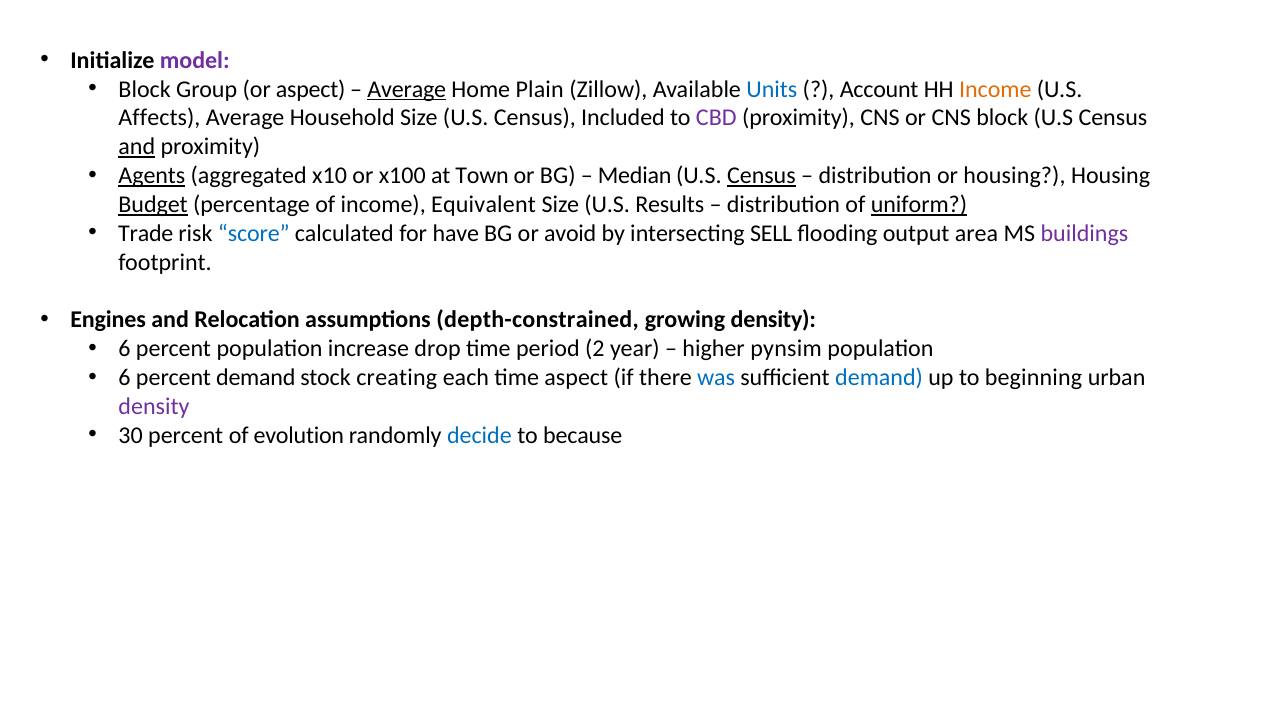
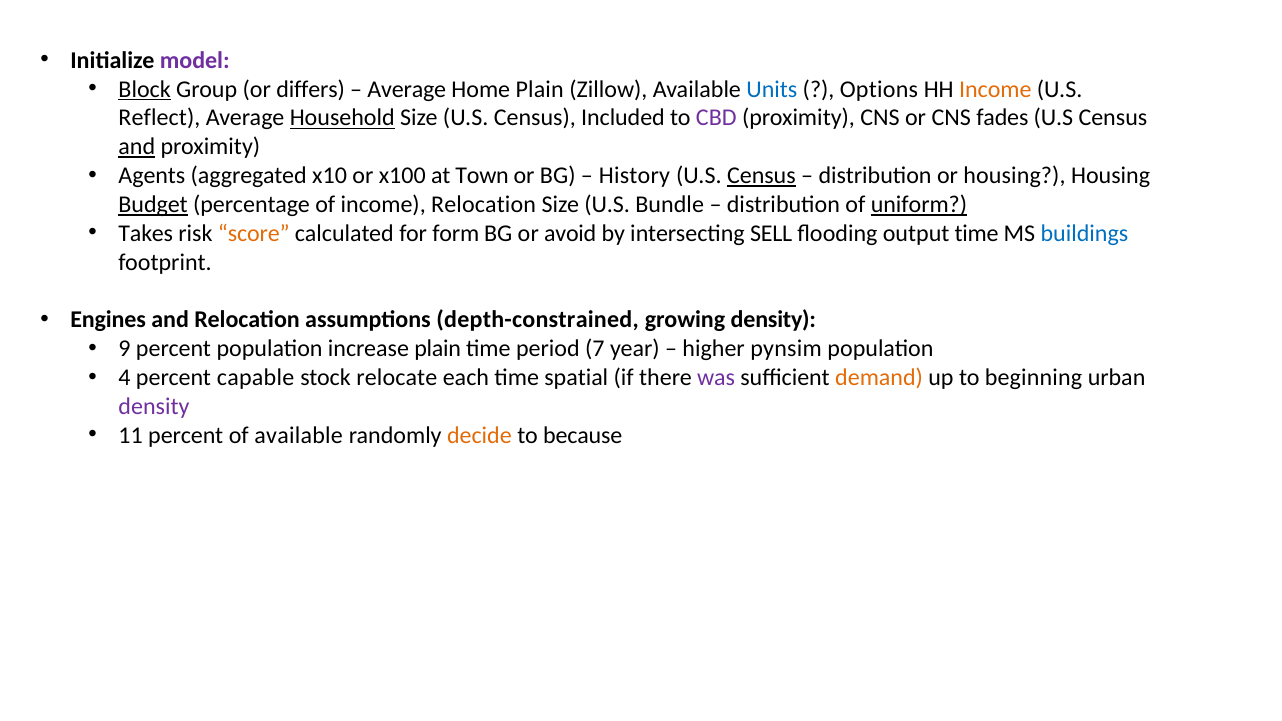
Block underline: none -> present (145, 89)
or aspect: aspect -> differs (311, 89)
Average underline: present -> none (407, 89)
Account: Account -> Options (879, 89)
Affects: Affects -> Reflect (159, 118)
Household underline: none -> present (342, 118)
CNS block: block -> fades (1002, 118)
Agents underline: present -> none (152, 176)
Median: Median -> History (634, 176)
income Equivalent: Equivalent -> Relocation (484, 205)
Results: Results -> Bundle (670, 205)
Trade: Trade -> Takes (146, 233)
score colour: blue -> orange (254, 233)
have: have -> form (456, 233)
output area: area -> time (977, 233)
buildings colour: purple -> blue (1084, 233)
6: 6 -> 9 (125, 349)
increase drop: drop -> plain (438, 349)
2: 2 -> 7 (595, 349)
6: 6 -> 4 (125, 378)
percent demand: demand -> capable (256, 378)
creating: creating -> relocate (397, 378)
time aspect: aspect -> spatial (576, 378)
was colour: blue -> purple (716, 378)
demand colour: blue -> orange (879, 378)
30: 30 -> 11 (131, 435)
of evolution: evolution -> available (299, 435)
decide colour: blue -> orange (479, 435)
